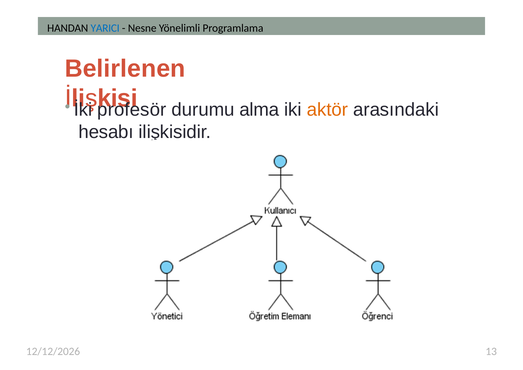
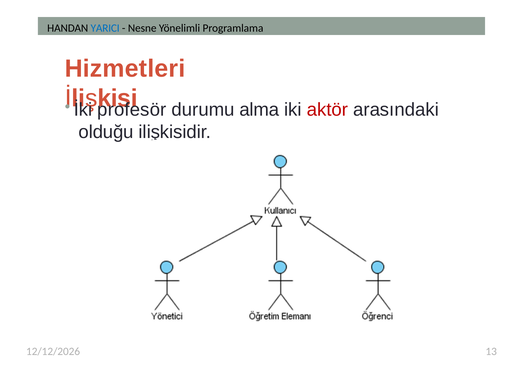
Belirlenen: Belirlenen -> Hizmetleri (125, 68)
aktör colour: orange -> red (327, 110)
hesabı: hesabı -> olduğu (106, 132)
